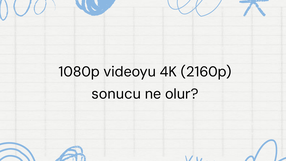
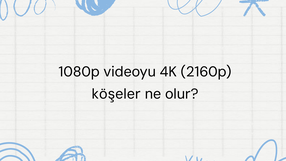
sonucu: sonucu -> köşeler (116, 94)
